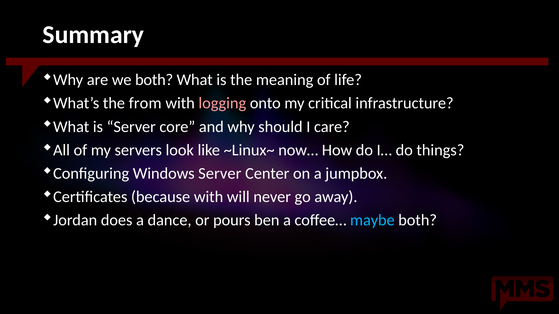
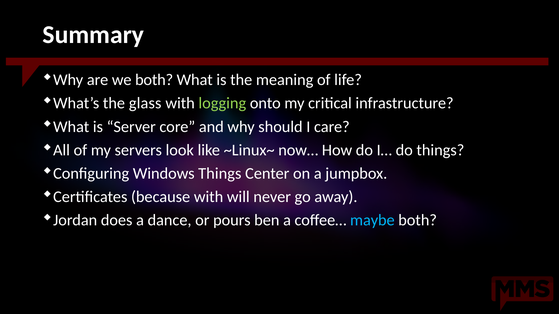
from: from -> glass (145, 103)
logging colour: pink -> light green (222, 103)
Windows Server: Server -> Things (220, 174)
